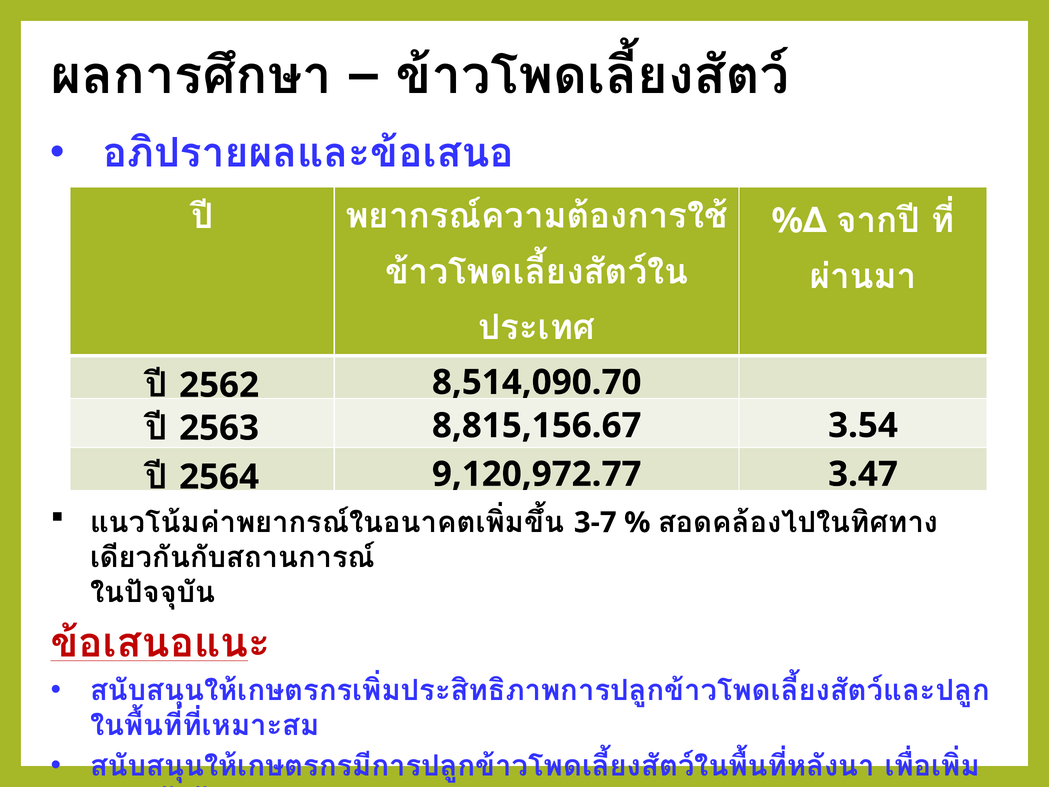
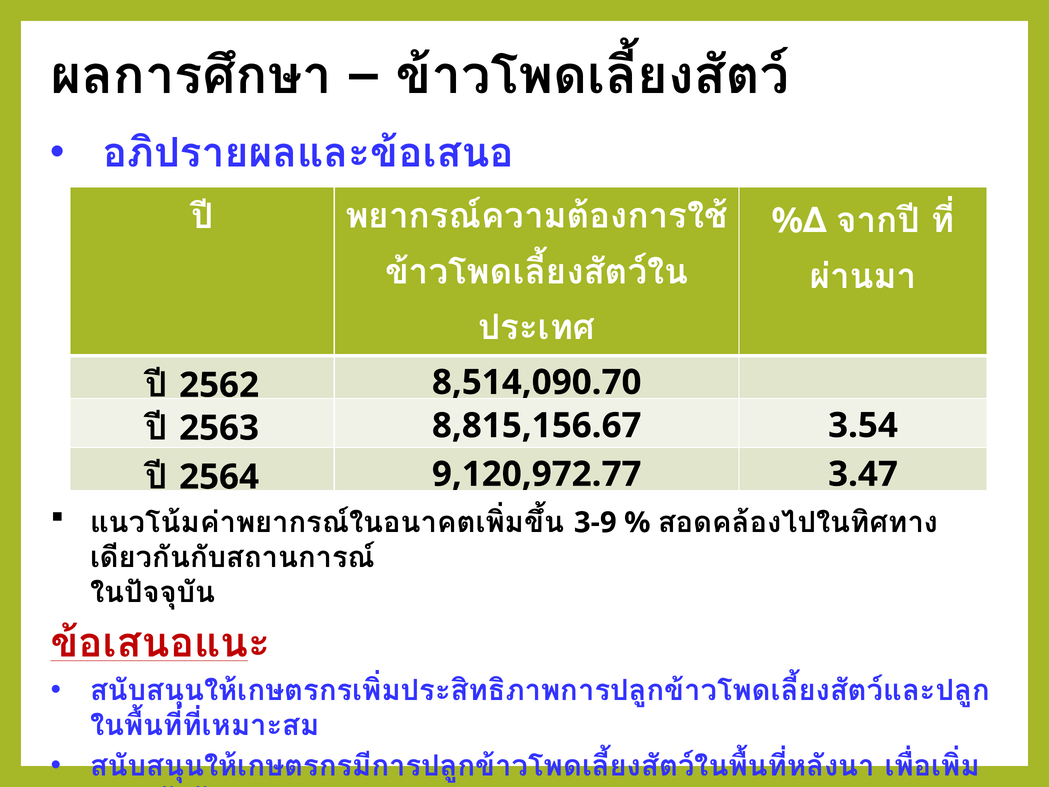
3-7: 3-7 -> 3-9 (595, 522)
